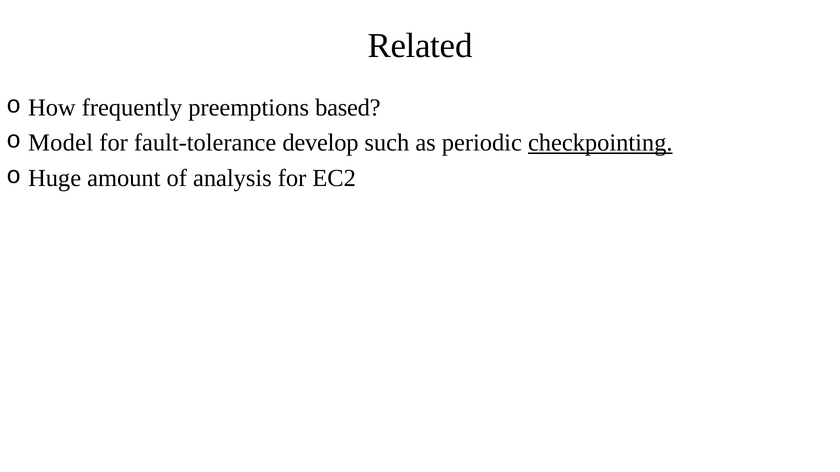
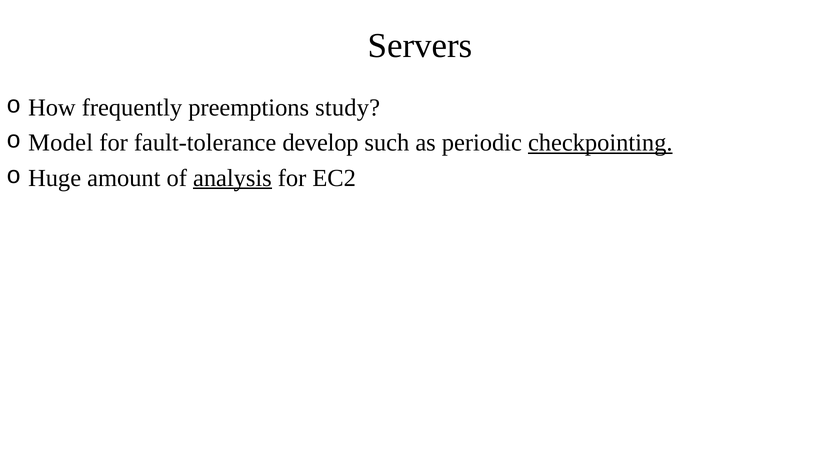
Related: Related -> Servers (420, 46)
based: based -> study (348, 108)
analysis underline: none -> present (232, 178)
